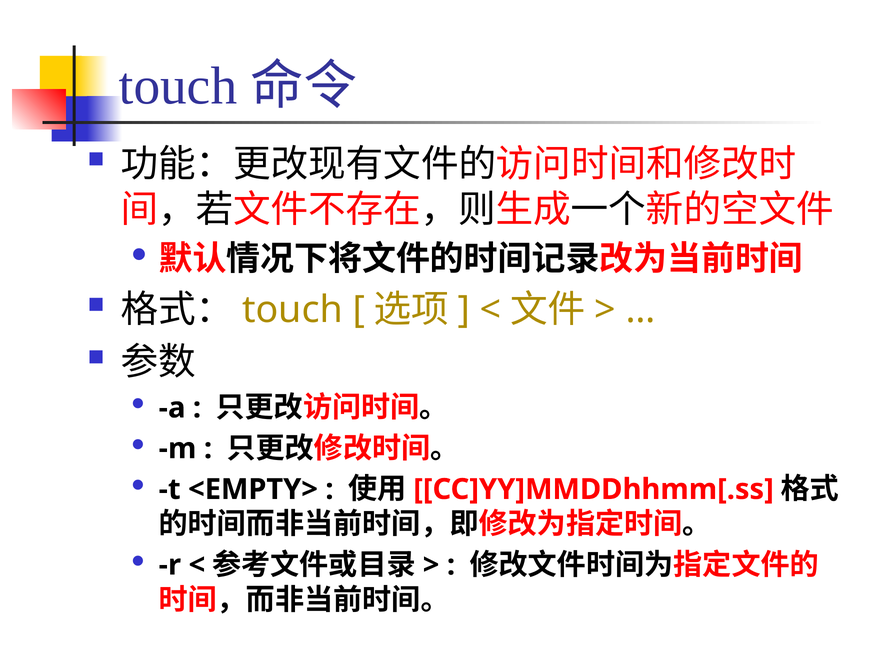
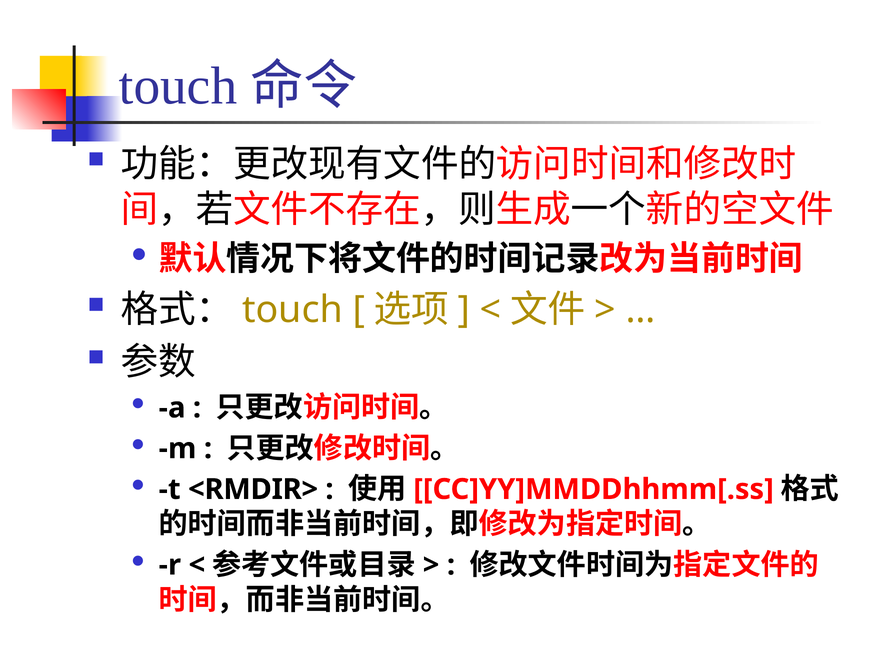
<EMPTY>: <EMPTY> -> <RMDIR> (253, 489)
